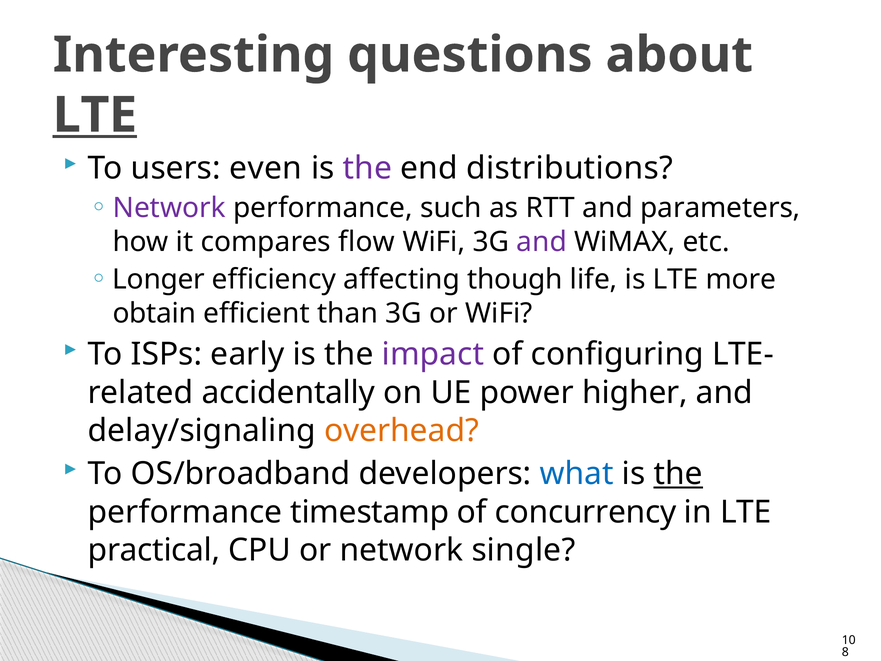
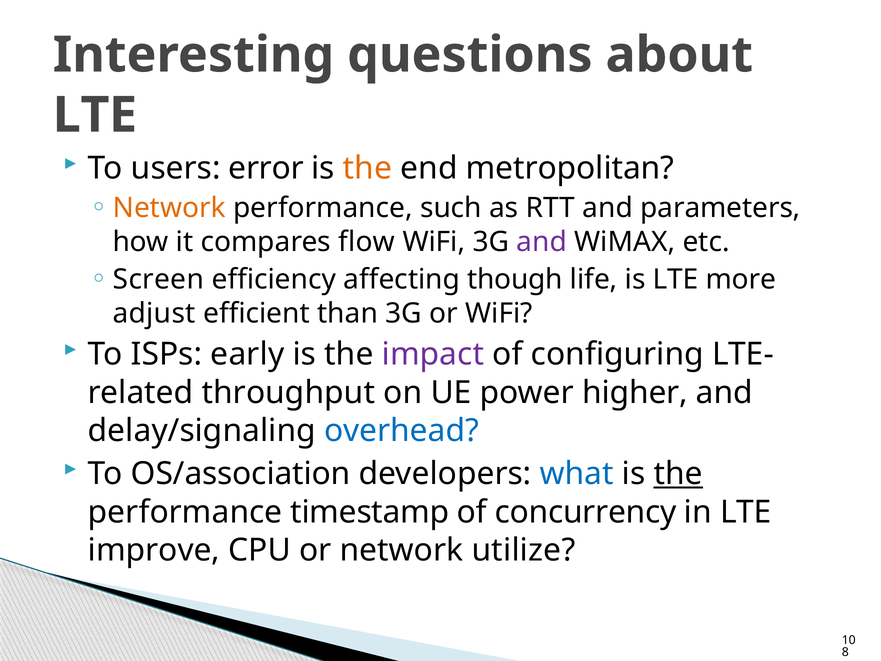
LTE underline: present -> none (95, 115)
even: even -> error (266, 168)
the colour: purple -> orange (367, 168)
distributions: distributions -> metropolitan (570, 168)
Network colour: purple -> orange (169, 208)
Longer: Longer -> Screen (158, 279)
obtain: obtain -> adjust (154, 313)
accidentally: accidentally -> throughput (288, 392)
overhead colour: orange -> blue (402, 431)
OS/broadband: OS/broadband -> OS/association (241, 474)
practical: practical -> improve (154, 550)
single: single -> utilize (523, 550)
